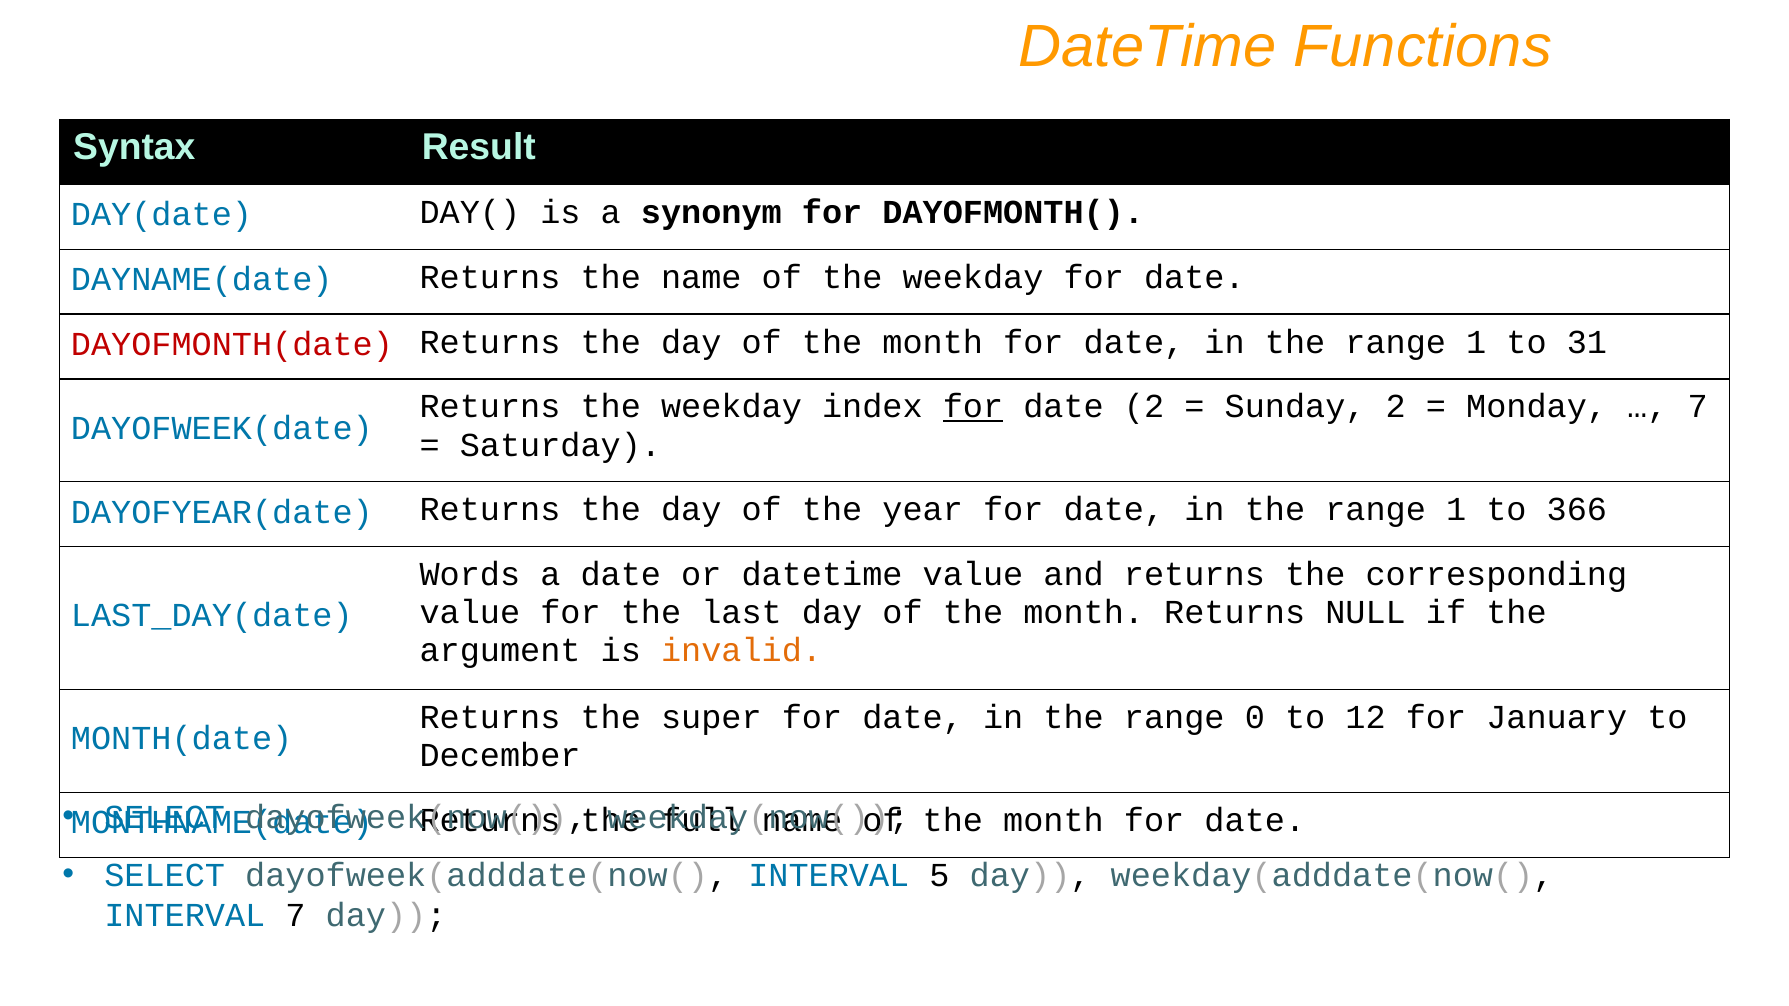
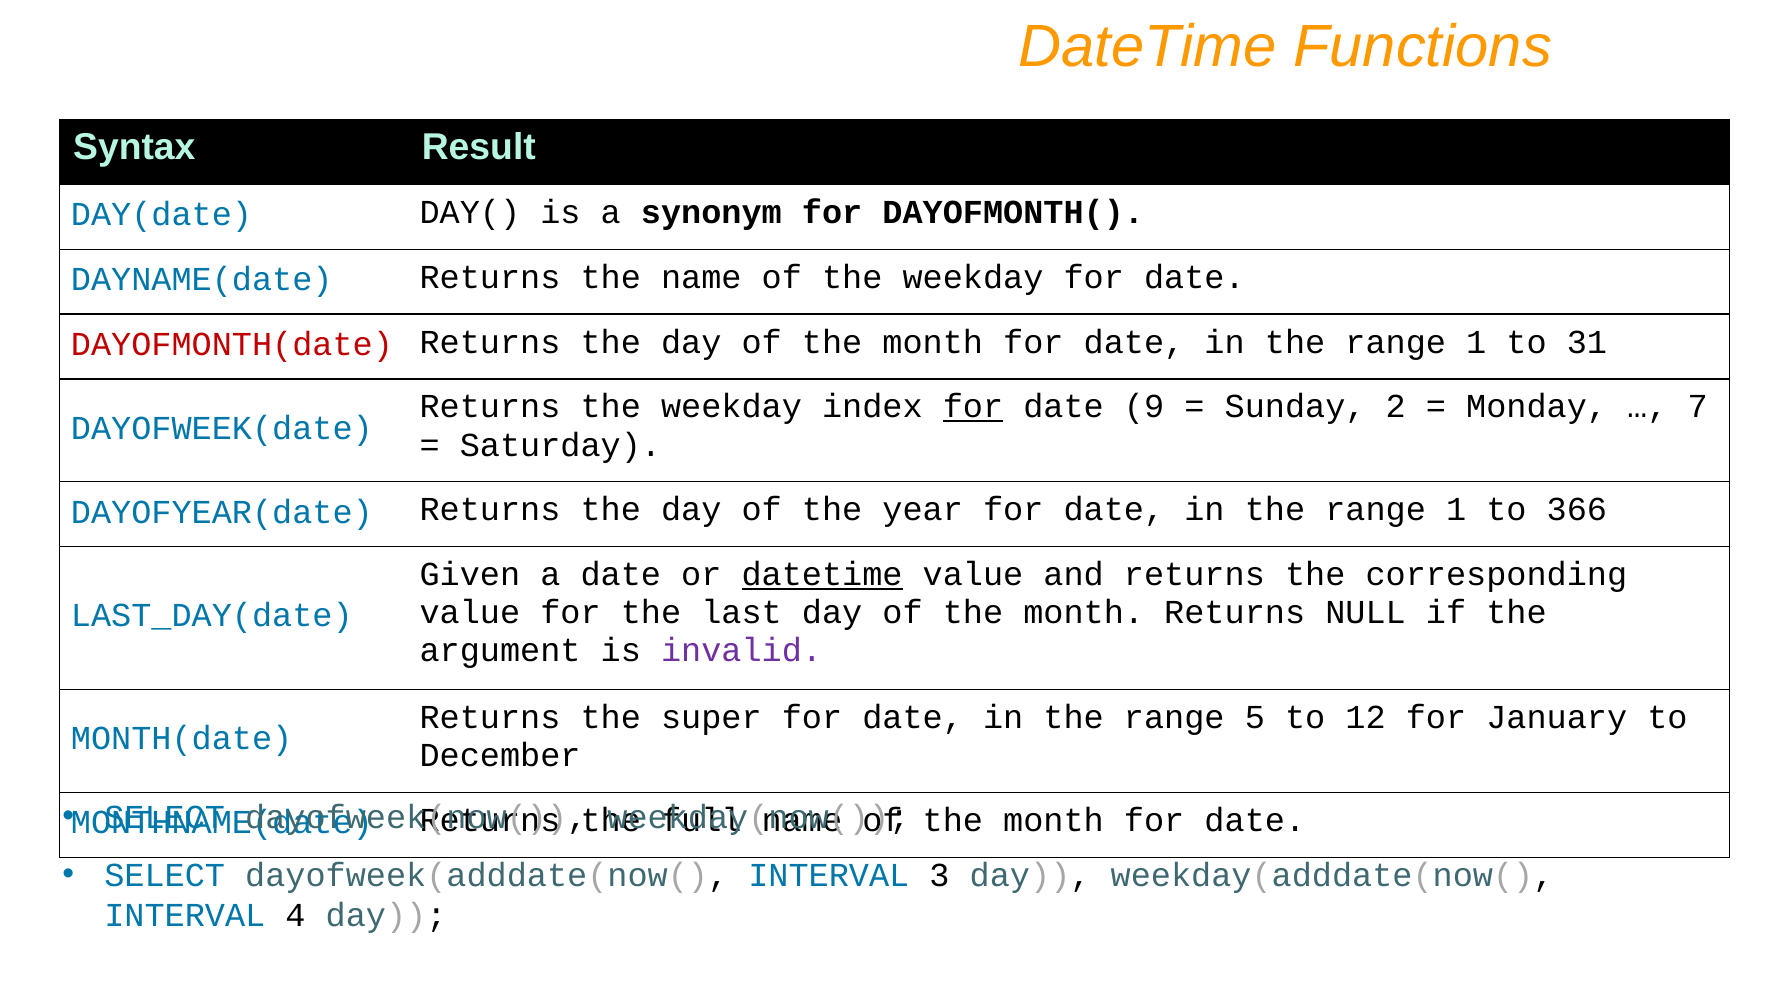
date 2: 2 -> 9 (1144, 407)
Words: Words -> Given (470, 575)
datetime underline: none -> present (822, 575)
invalid colour: orange -> purple (742, 651)
0: 0 -> 5 (1255, 718)
5: 5 -> 3 (940, 876)
INTERVAL 7: 7 -> 4 (296, 916)
